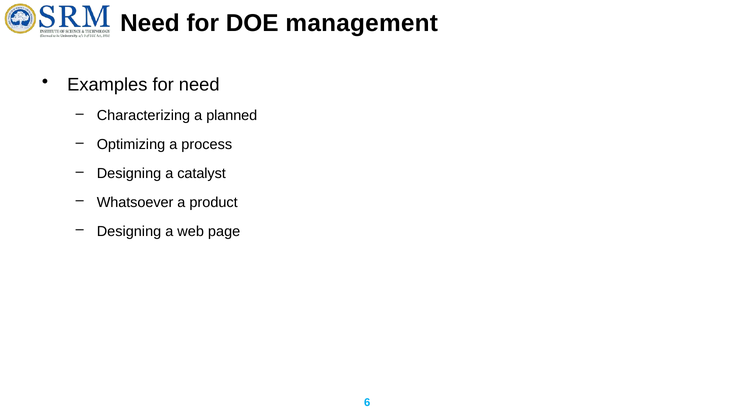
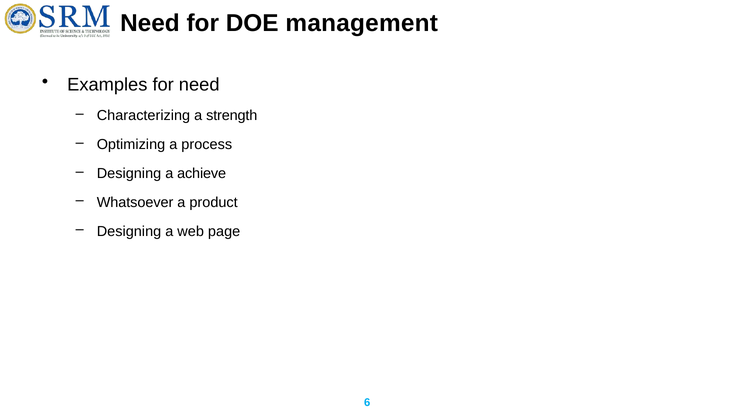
planned: planned -> strength (232, 116)
catalyst: catalyst -> achieve (202, 174)
